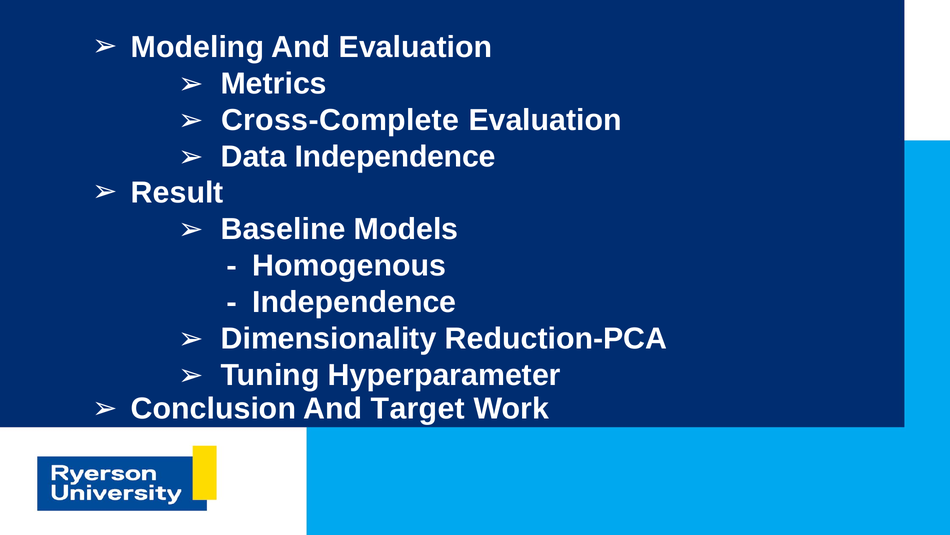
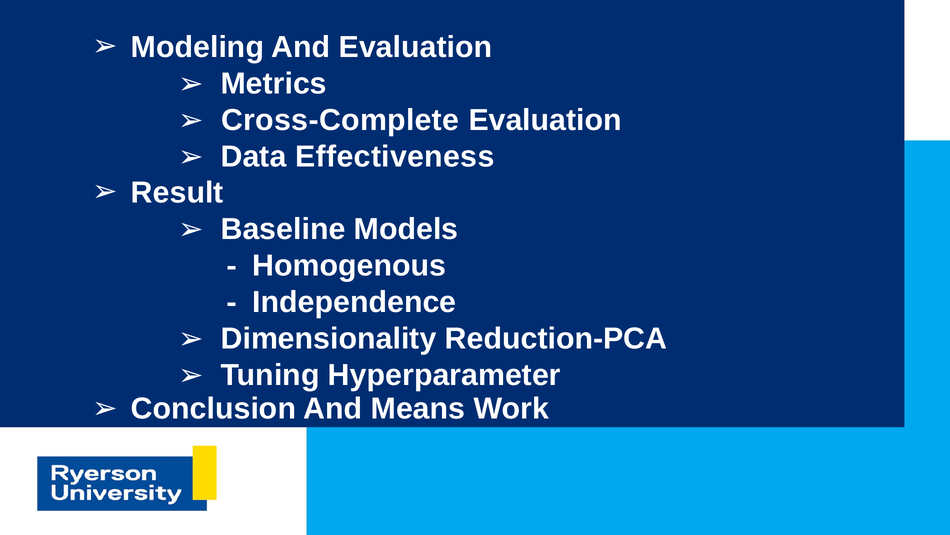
Data Independence: Independence -> Effectiveness (395, 156)
Target: Target -> Means (418, 408)
